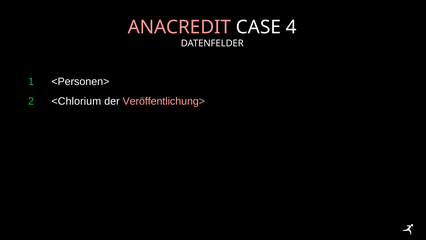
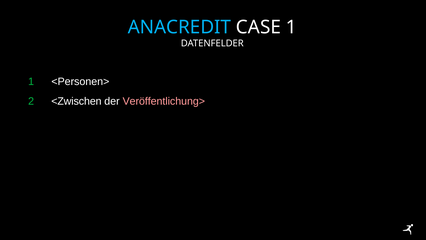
ANACREDIT colour: pink -> light blue (179, 27)
CASE 4: 4 -> 1 (291, 27)
<Chlorium: <Chlorium -> <Zwischen (76, 101)
